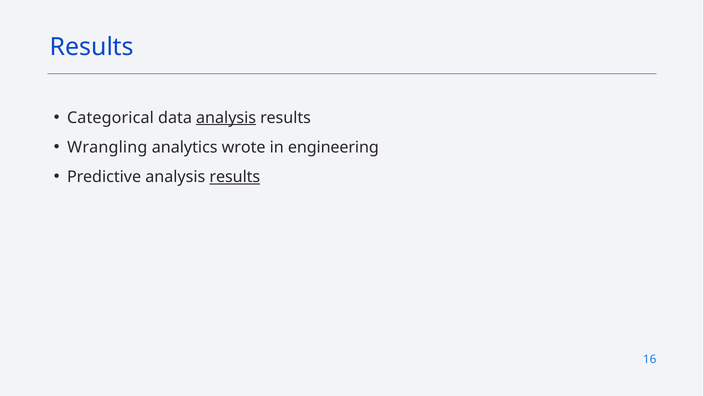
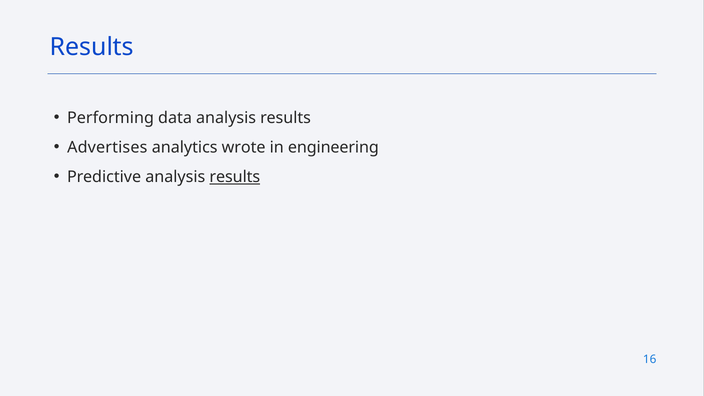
Categorical: Categorical -> Performing (110, 118)
analysis underline: present -> none (226, 118)
Wrangling: Wrangling -> Advertises (107, 147)
